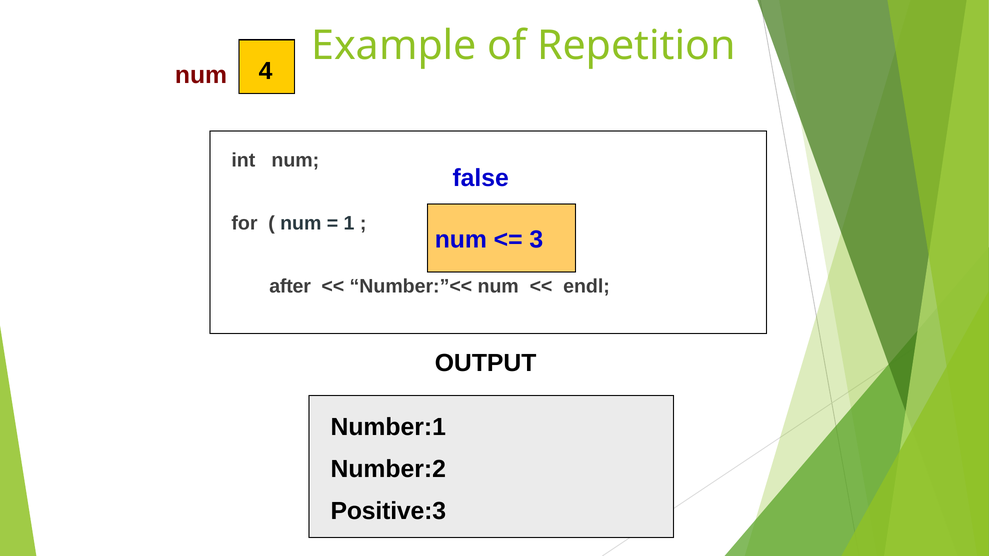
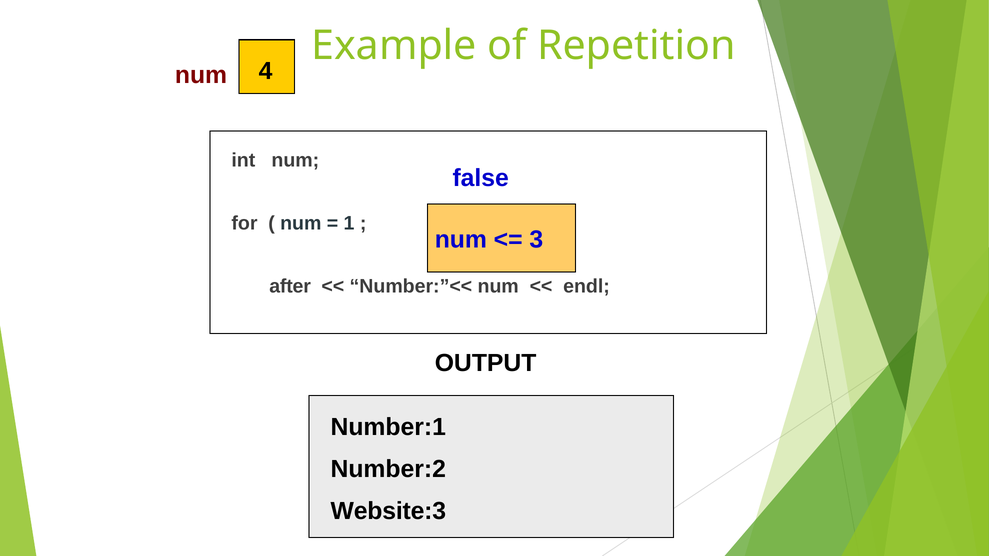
Positive:3: Positive:3 -> Website:3 (388, 512)
